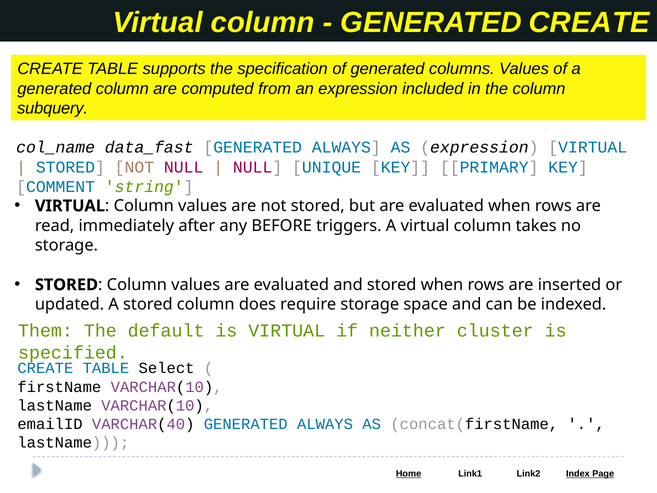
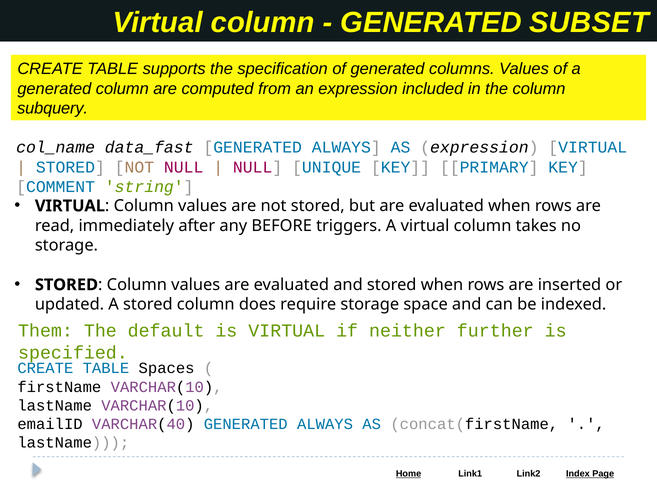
GENERATED CREATE: CREATE -> SUBSET (589, 23)
cluster: cluster -> further (495, 331)
Select: Select -> Spaces (167, 368)
